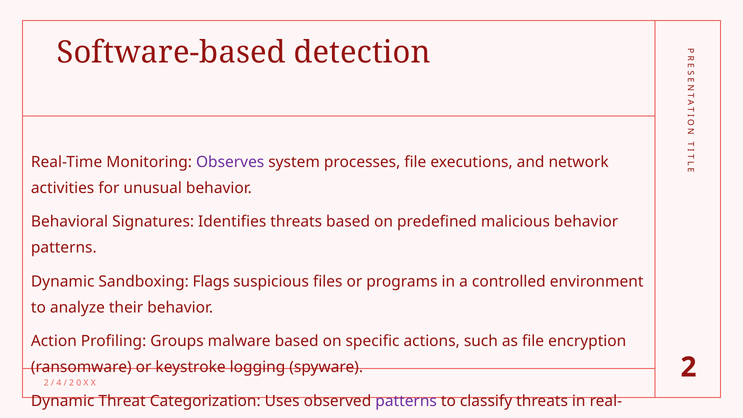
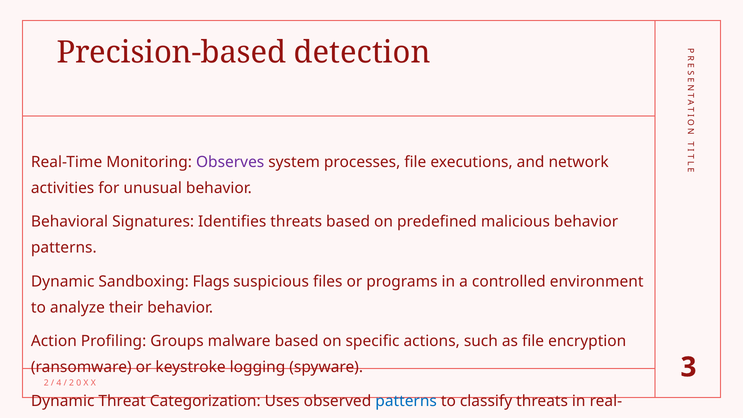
Software-based: Software-based -> Precision-based (171, 52)
2: 2 -> 3 (689, 367)
patterns colour: purple -> blue (406, 401)
